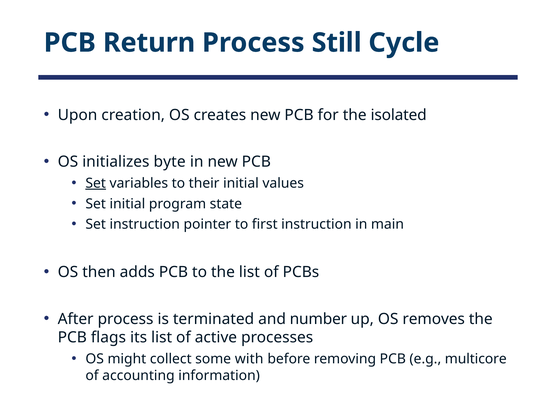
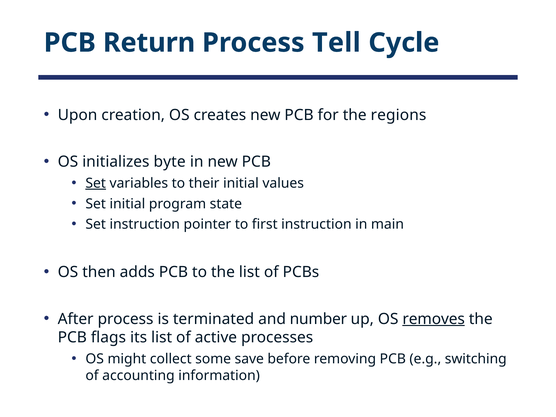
Still: Still -> Tell (336, 43)
isolated: isolated -> regions (399, 115)
removes underline: none -> present (434, 319)
with: with -> save (249, 359)
multicore: multicore -> switching (476, 359)
